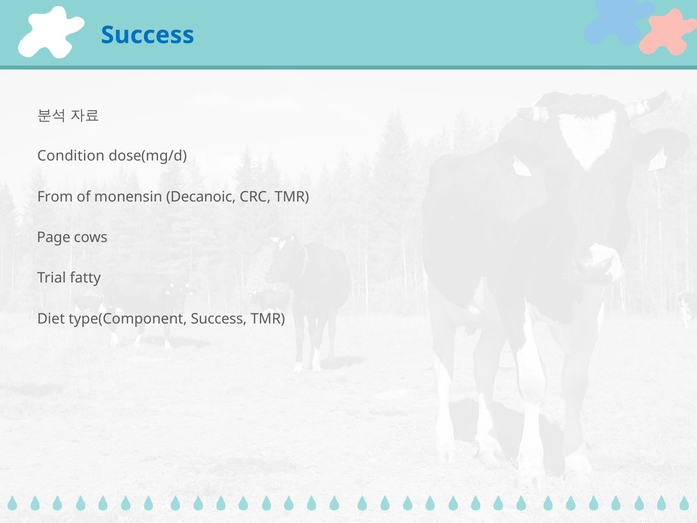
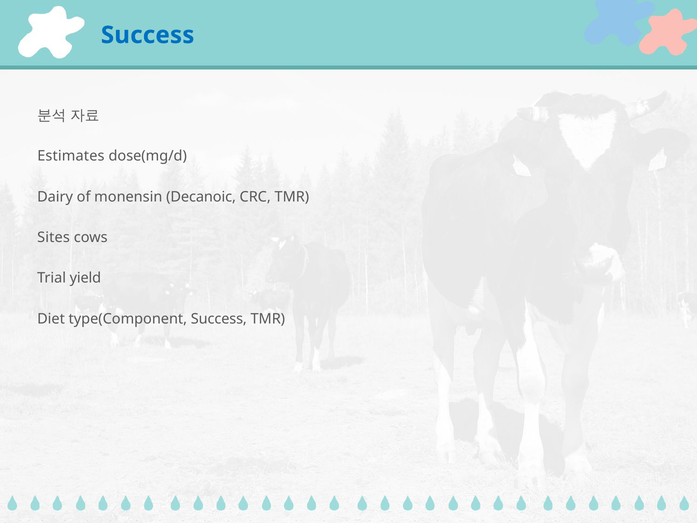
Condition: Condition -> Estimates (71, 156)
From: From -> Dairy (55, 197)
Page: Page -> Sites (54, 237)
fatty: fatty -> yield (85, 278)
